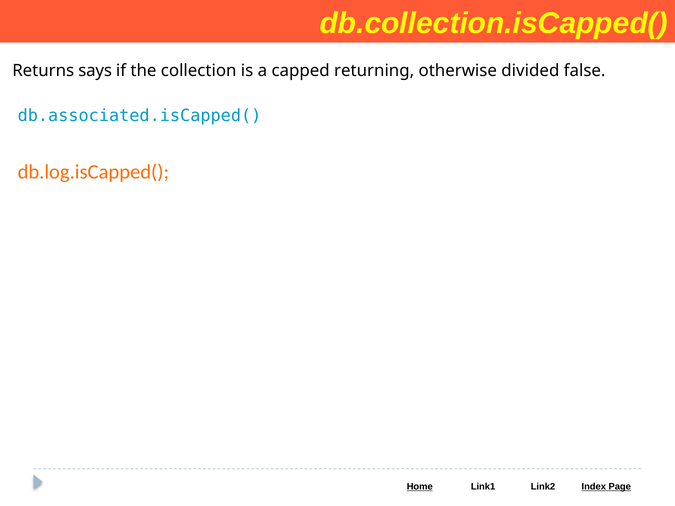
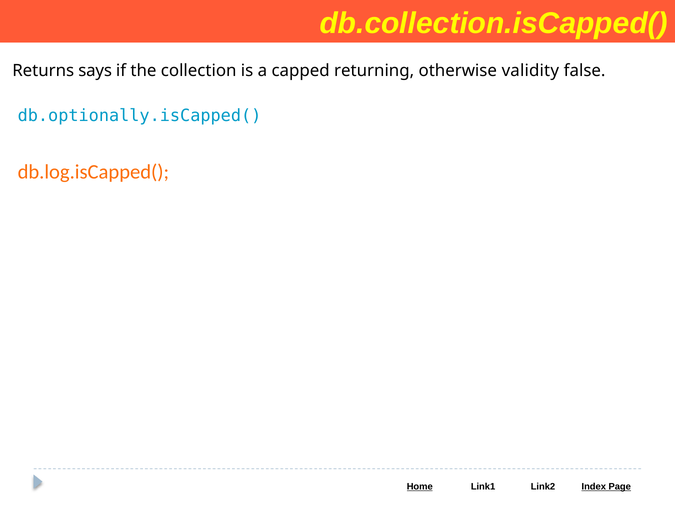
divided: divided -> validity (530, 71)
db.associated.isCapped(: db.associated.isCapped( -> db.optionally.isCapped( (139, 116)
